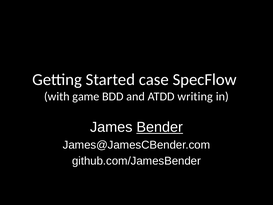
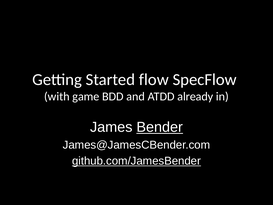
case: case -> flow (154, 79)
writing: writing -> already (195, 96)
github.com/JamesBender underline: none -> present (136, 161)
